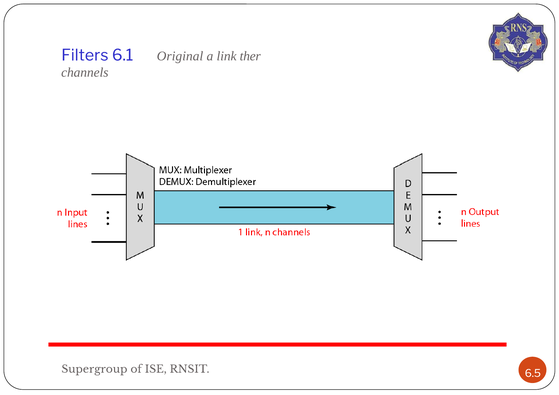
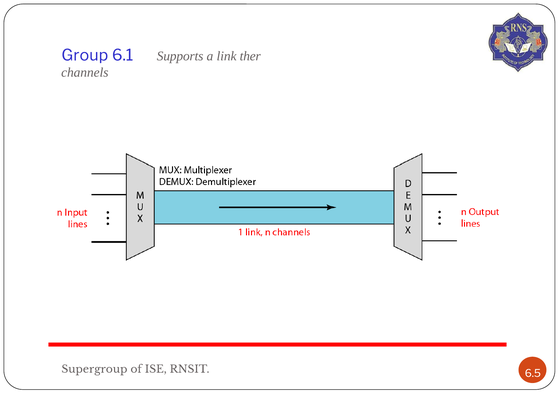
Filters: Filters -> Group (85, 55)
Original: Original -> Supports (180, 56)
